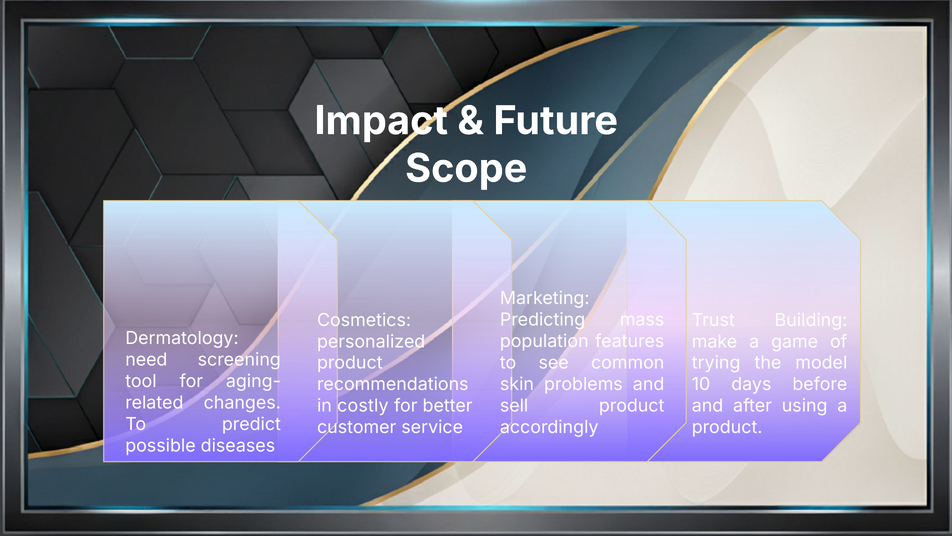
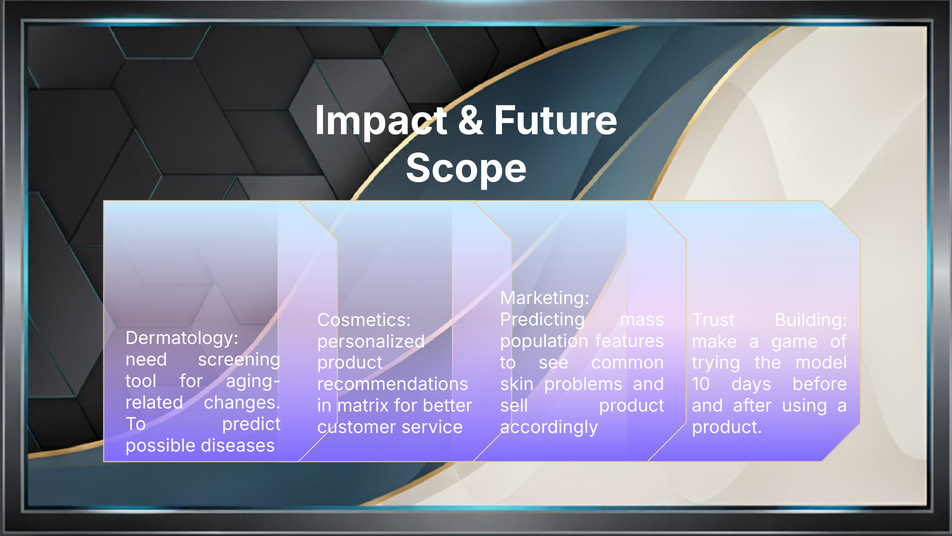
costly: costly -> matrix (363, 406)
